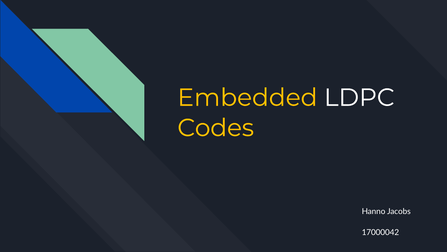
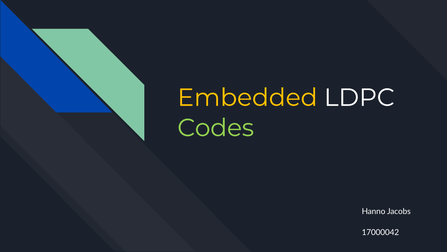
Codes colour: yellow -> light green (216, 128)
